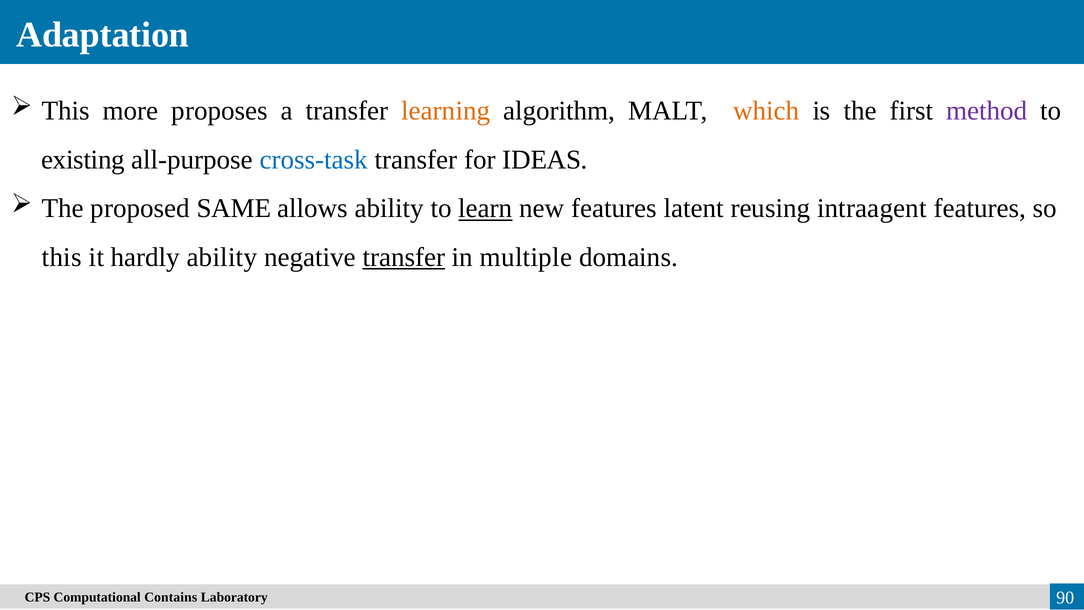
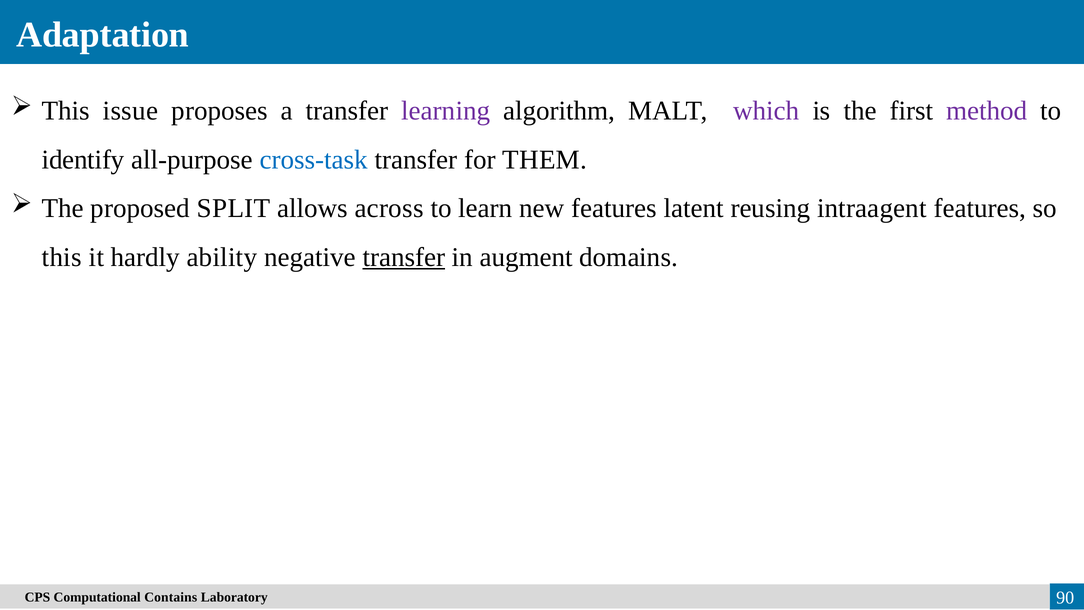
more: more -> issue (130, 111)
learning colour: orange -> purple (446, 111)
which colour: orange -> purple (766, 111)
existing: existing -> identify (83, 160)
IDEAS: IDEAS -> THEM (545, 160)
SAME: SAME -> SPLIT (234, 208)
allows ability: ability -> across (389, 208)
learn underline: present -> none (485, 208)
multiple: multiple -> augment (526, 257)
